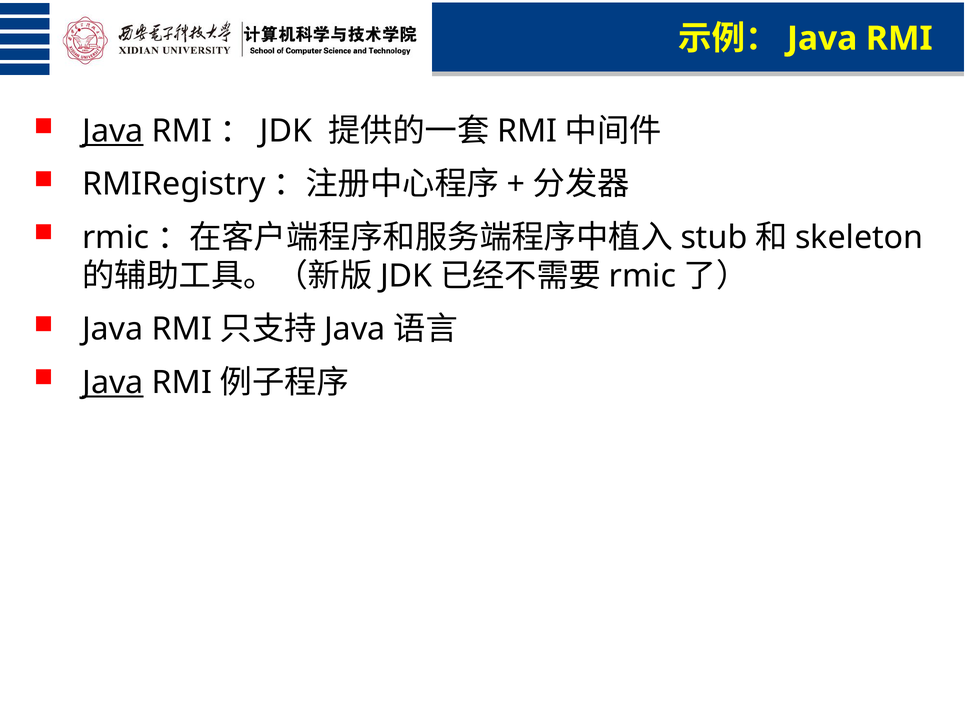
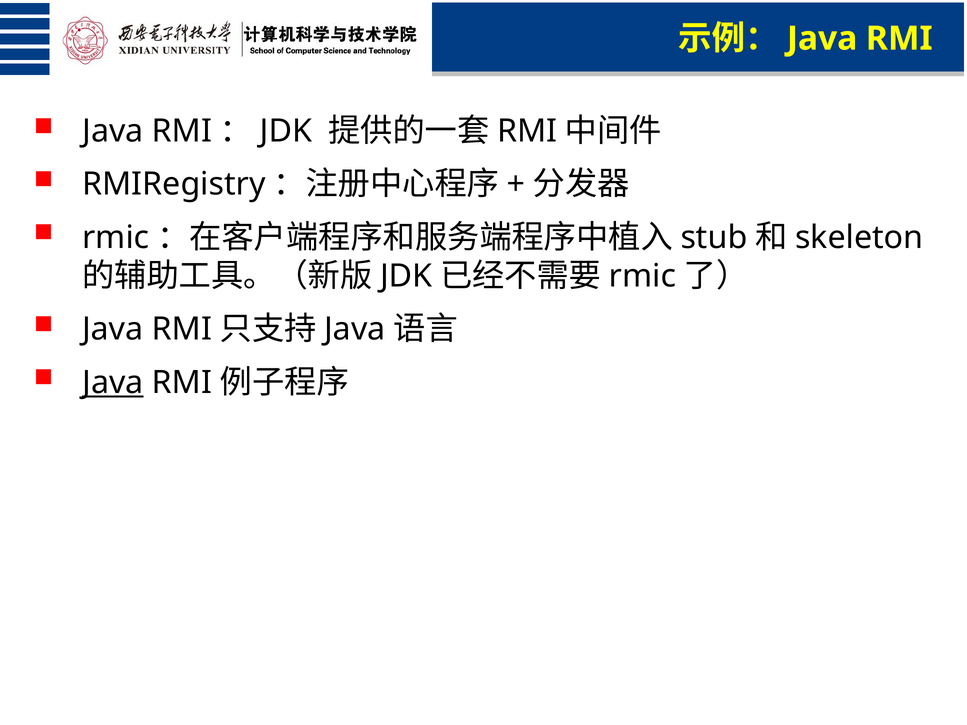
Java underline: present -> none (113, 131)
